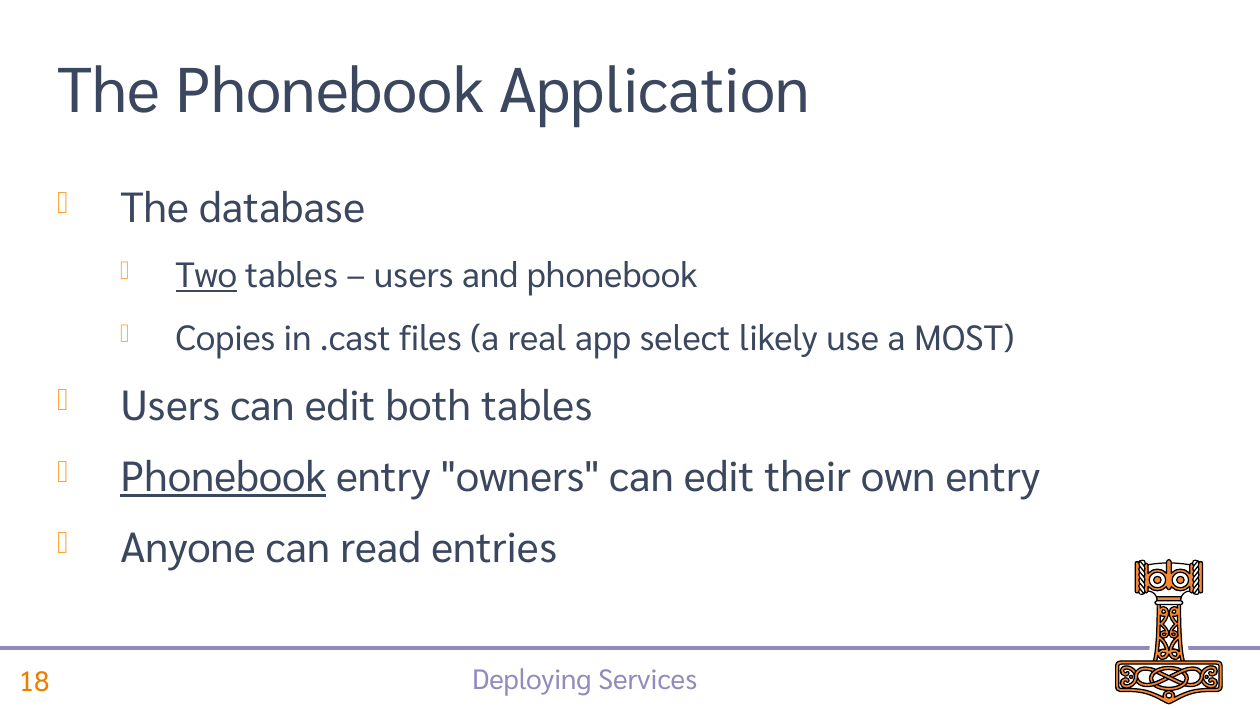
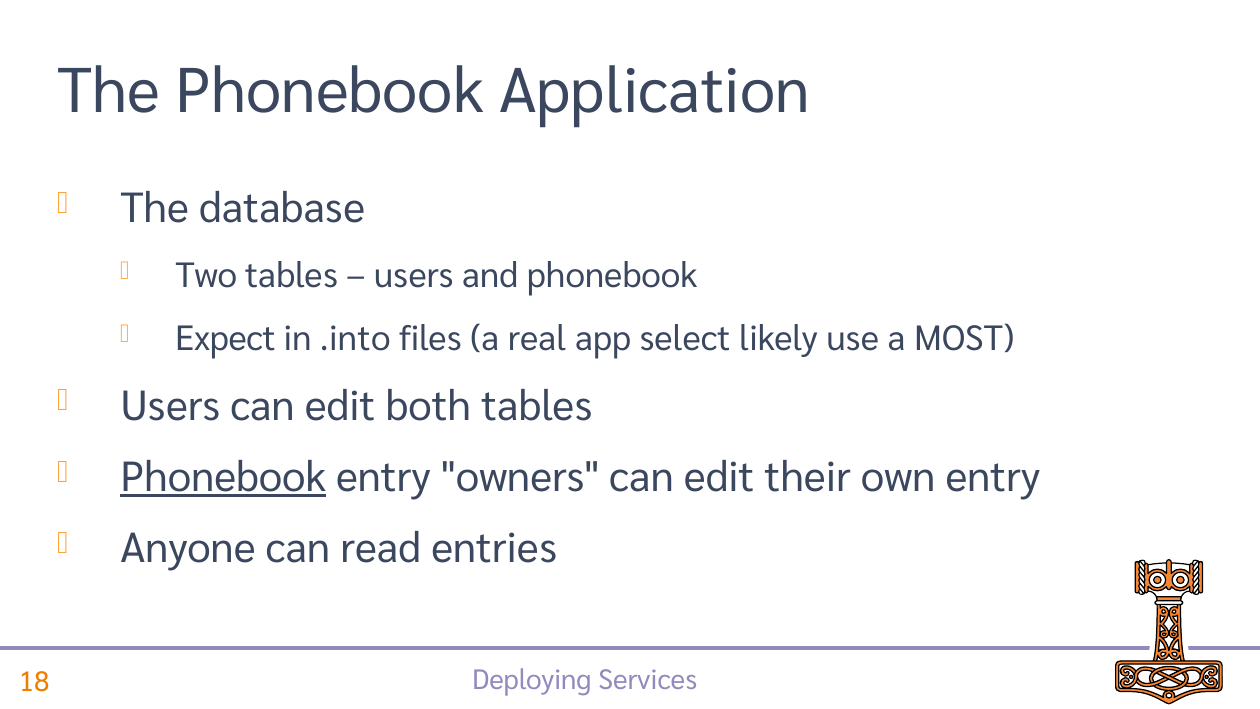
Two underline: present -> none (206, 275)
Copies: Copies -> Expect (226, 338)
.cast: .cast -> .into (355, 338)
